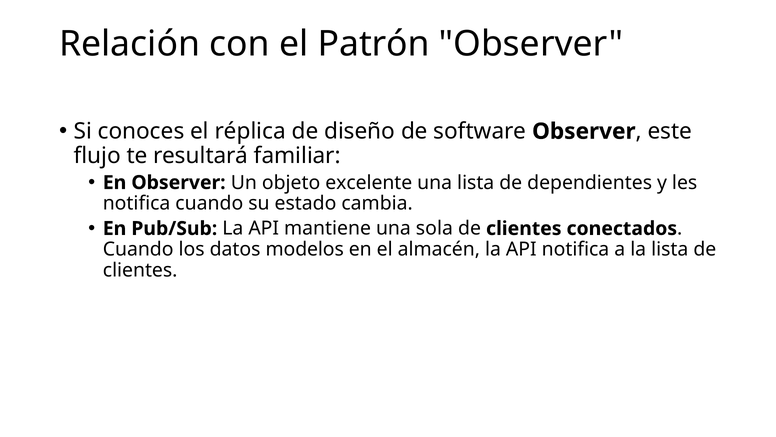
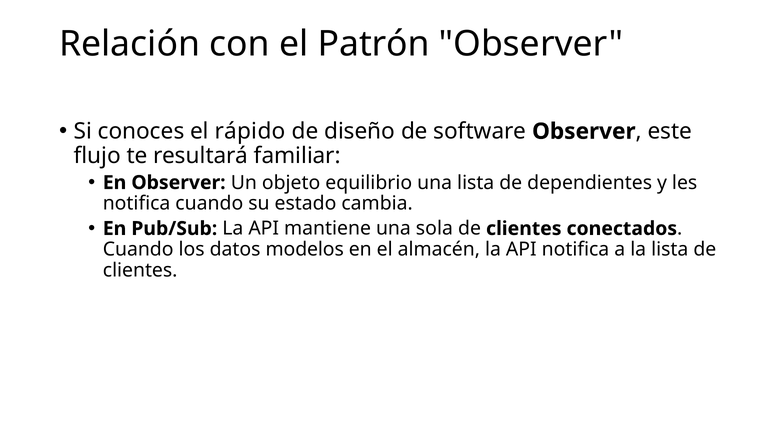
réplica: réplica -> rápido (250, 131)
excelente: excelente -> equilibrio (369, 182)
